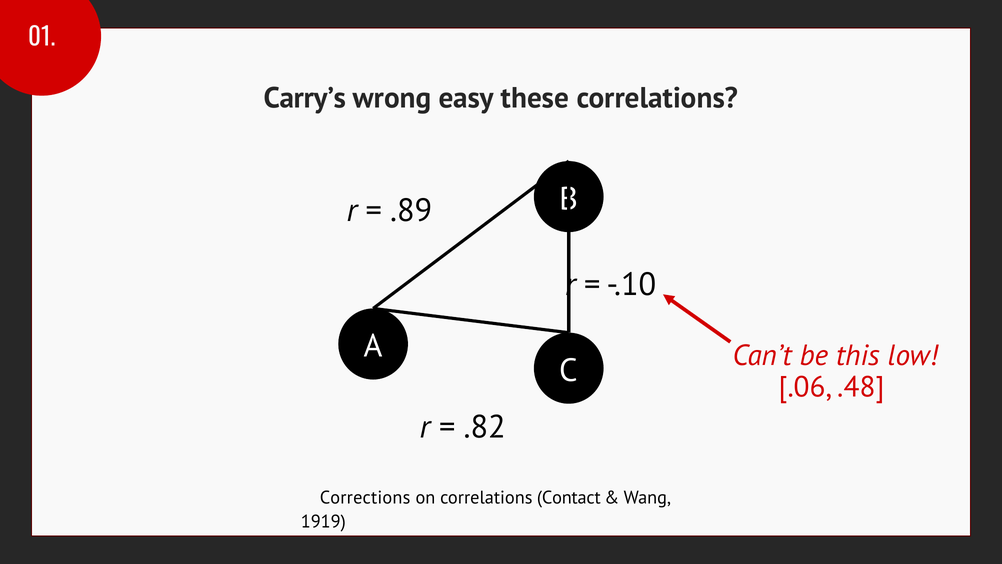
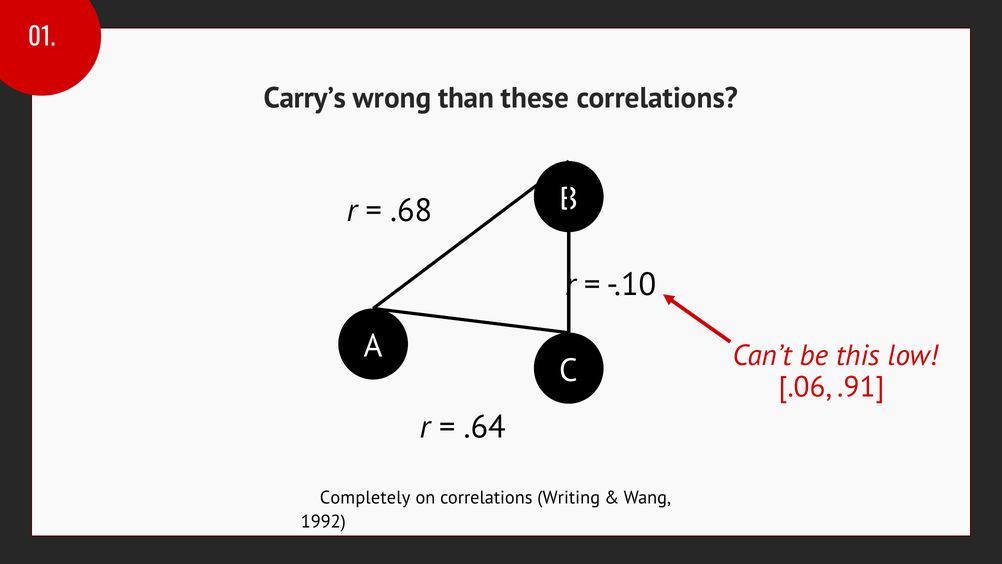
easy: easy -> than (466, 98)
.89: .89 -> .68 (412, 210)
.48: .48 -> .91 (861, 387)
.82: .82 -> .64 (485, 427)
Corrections: Corrections -> Completely (365, 497)
Contact: Contact -> Writing (569, 497)
1919: 1919 -> 1992 (323, 522)
